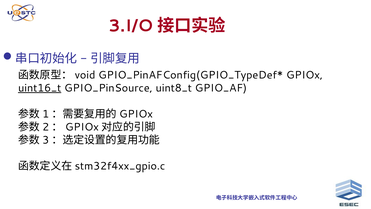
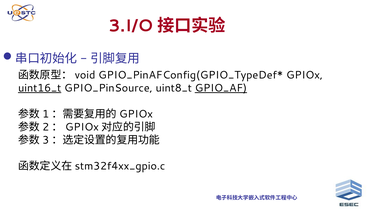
GPIO_AF underline: none -> present (221, 88)
